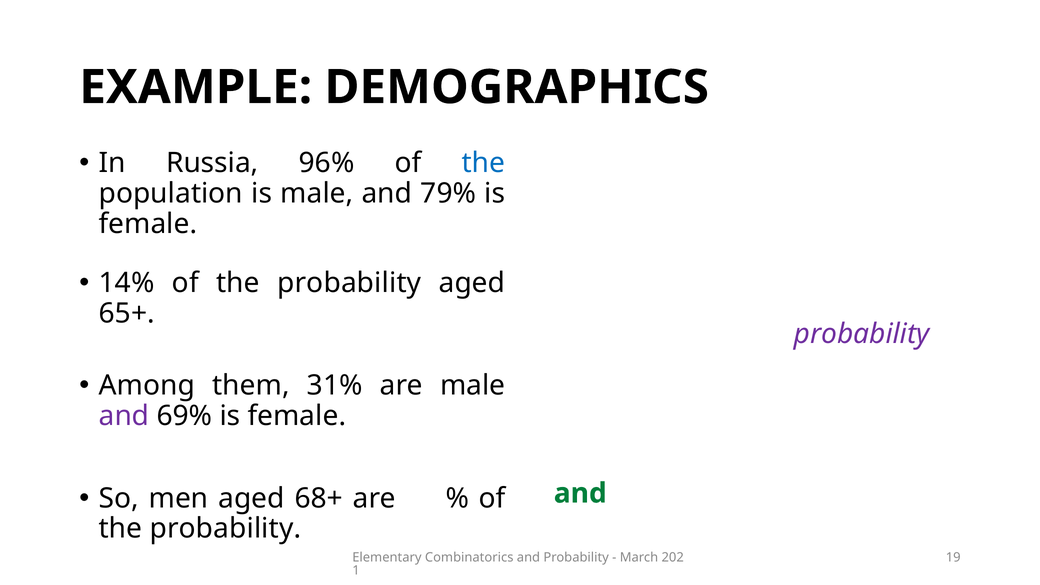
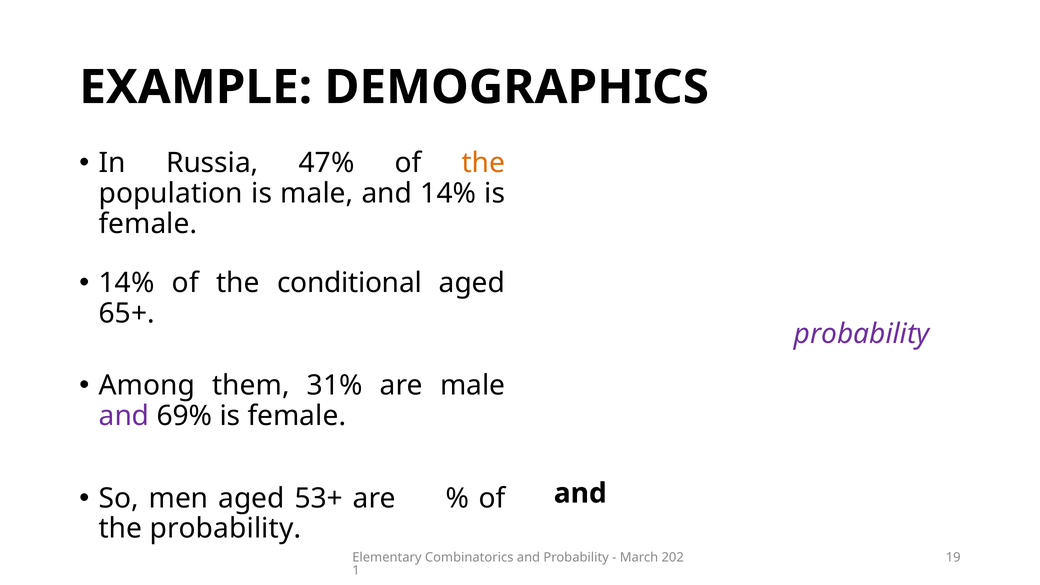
96%: 96% -> 47% (327, 163)
the colour: blue -> orange (484, 163)
and 79%: 79% -> 14% (448, 194)
14% of the probability: probability -> conditional (349, 283)
68+: 68+ -> 53+ (319, 498)
and colour: green -> black (580, 493)
